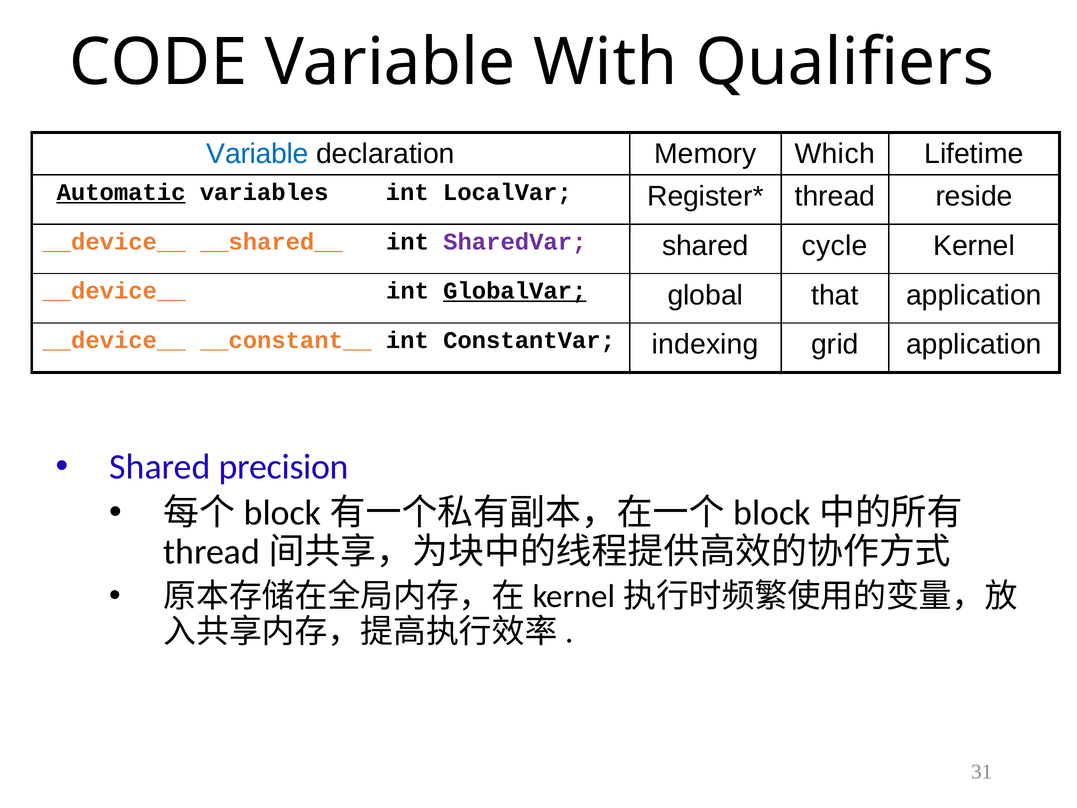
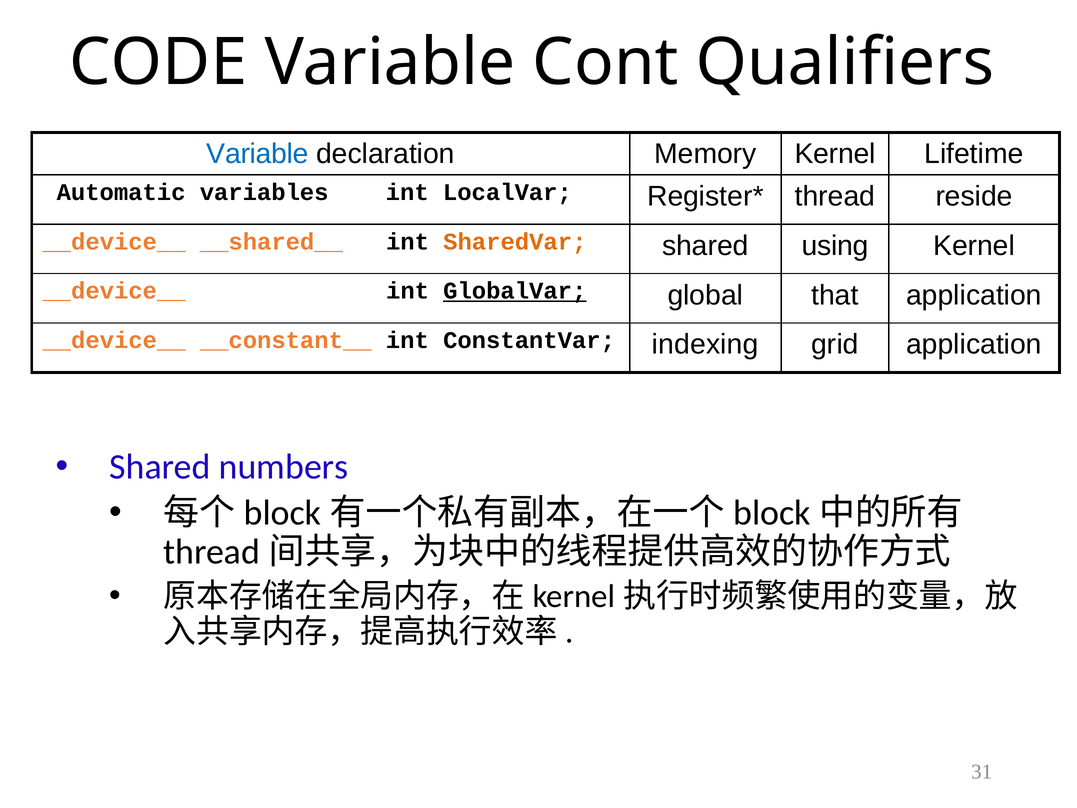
With: With -> Cont (606, 62)
Memory Which: Which -> Kernel (835, 154)
Automatic underline: present -> none (121, 192)
SharedVar colour: purple -> orange (515, 242)
cycle: cycle -> using (835, 246)
precision: precision -> numbers (284, 467)
